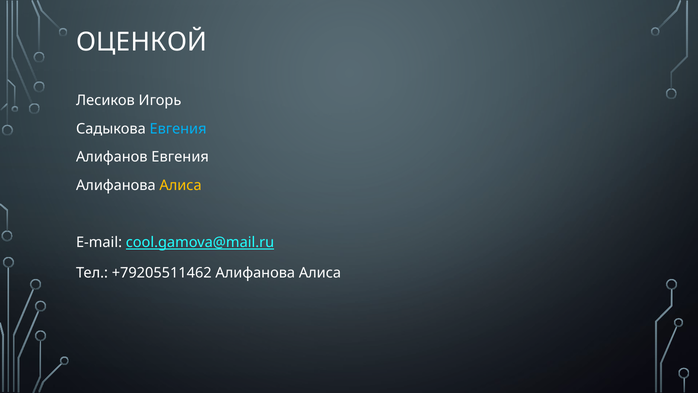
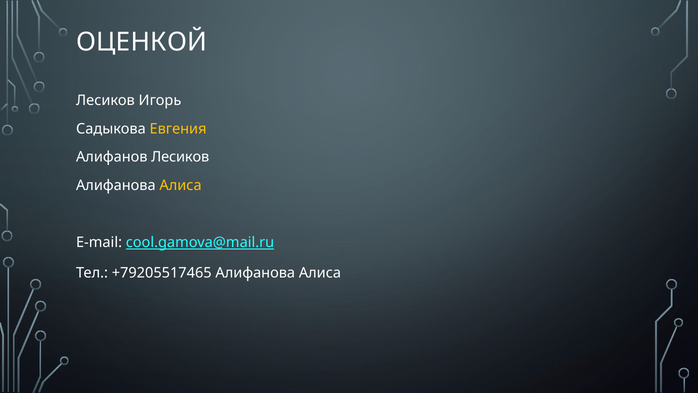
Евгения colour: light blue -> yellow (178, 129)
Алифанов Евгения: Евгения -> Лесиков (180, 157)
+79205511462: +79205511462 -> +79205517465 (162, 273)
